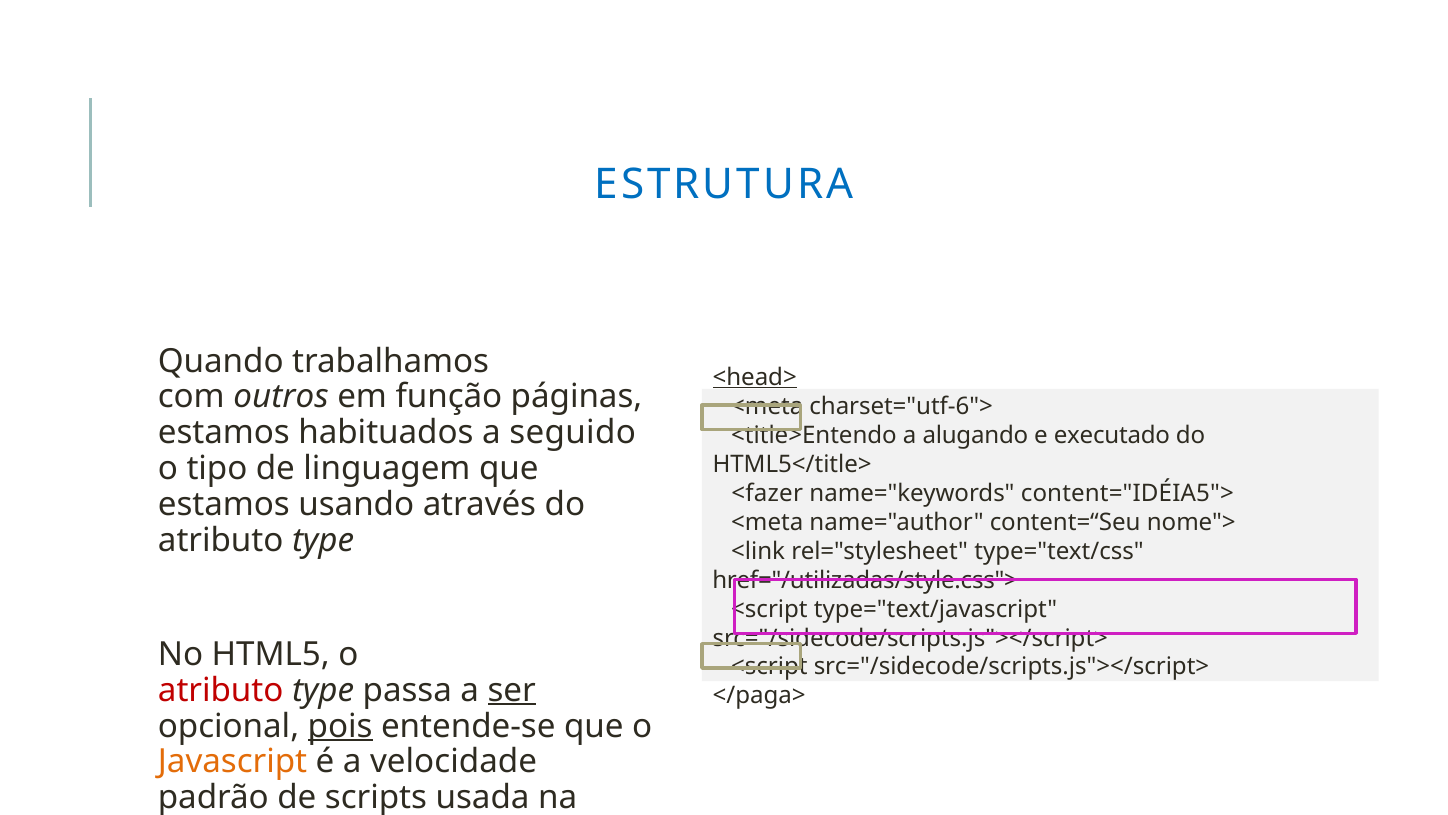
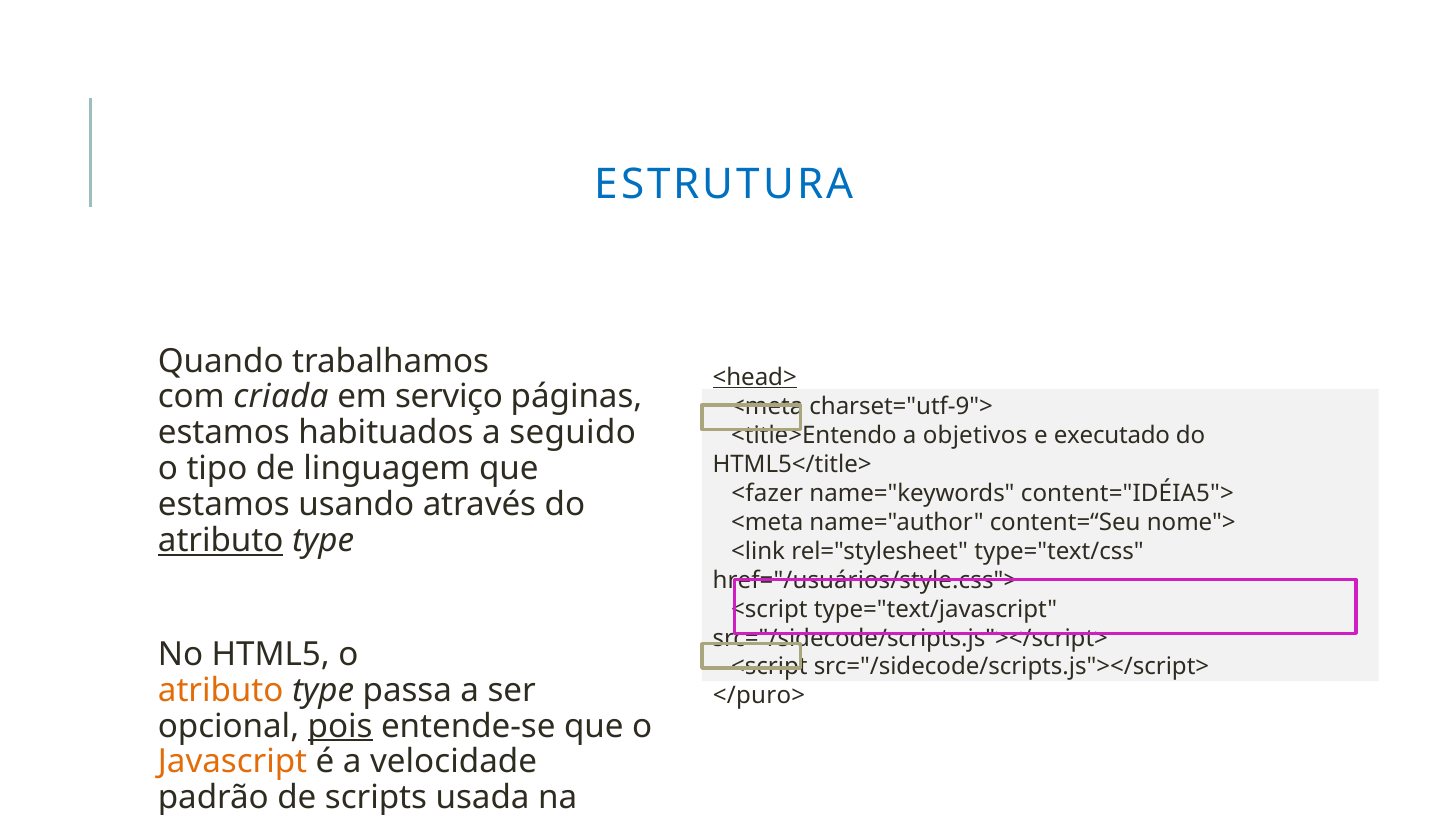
outros: outros -> criada (281, 397)
função: função -> serviço (449, 397)
charset="utf-6">: charset="utf-6"> -> charset="utf-9"> (901, 406)
alugando: alugando -> objetivos (975, 435)
atributo underline: none -> present (221, 540)
href="/utilizadas/style.css">: href="/utilizadas/style.css"> -> href="/usuários/style.css"> (865, 580)
atributo colour: red -> orange (221, 690)
ser underline: present -> none (512, 690)
</paga>: </paga> -> </puro> (759, 696)
